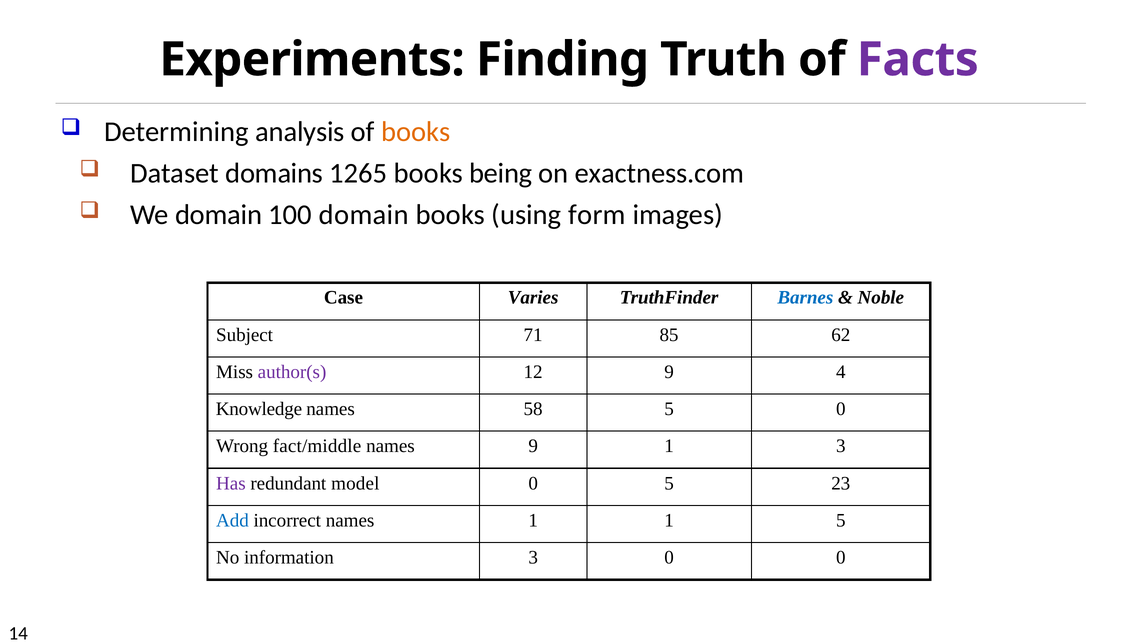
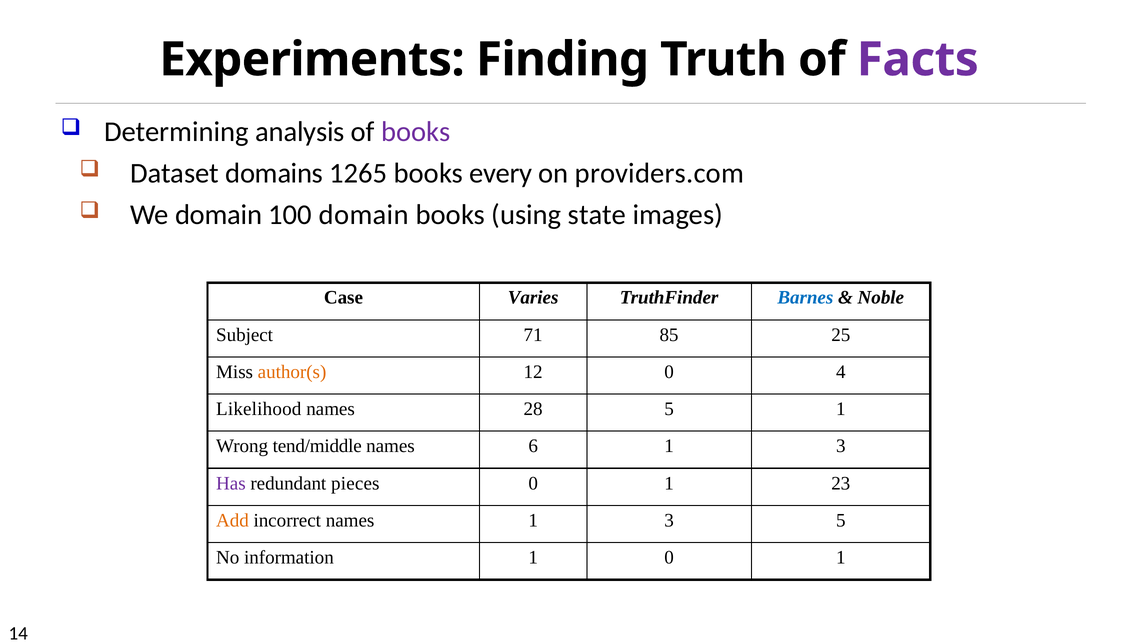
books colour: orange -> purple (416, 132)
being: being -> every (501, 173)
exactness.com: exactness.com -> providers.com (659, 173)
form: form -> state (597, 215)
62: 62 -> 25 (841, 335)
author(s colour: purple -> orange (292, 372)
12 9: 9 -> 0 (669, 372)
Knowledge: Knowledge -> Likelihood (259, 409)
58: 58 -> 28 (533, 409)
5 0: 0 -> 1 (841, 409)
fact/middle: fact/middle -> tend/middle (317, 446)
names 9: 9 -> 6 (533, 446)
model: model -> pieces (355, 483)
5: 5 -> 1 (669, 483)
Add colour: blue -> orange (232, 520)
names 1 1: 1 -> 3 (669, 520)
information 3: 3 -> 1 (533, 558)
0: 0 -> 1 (841, 558)
